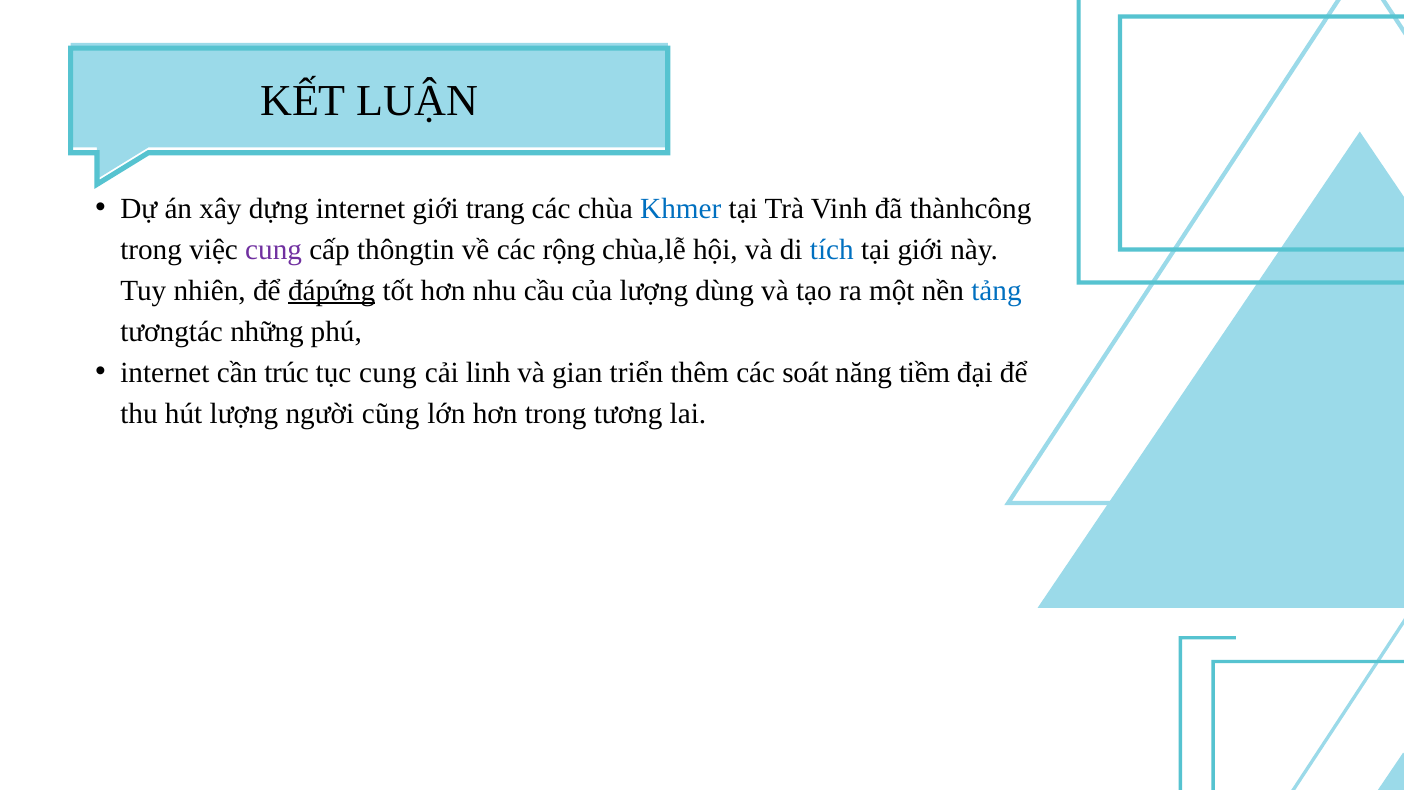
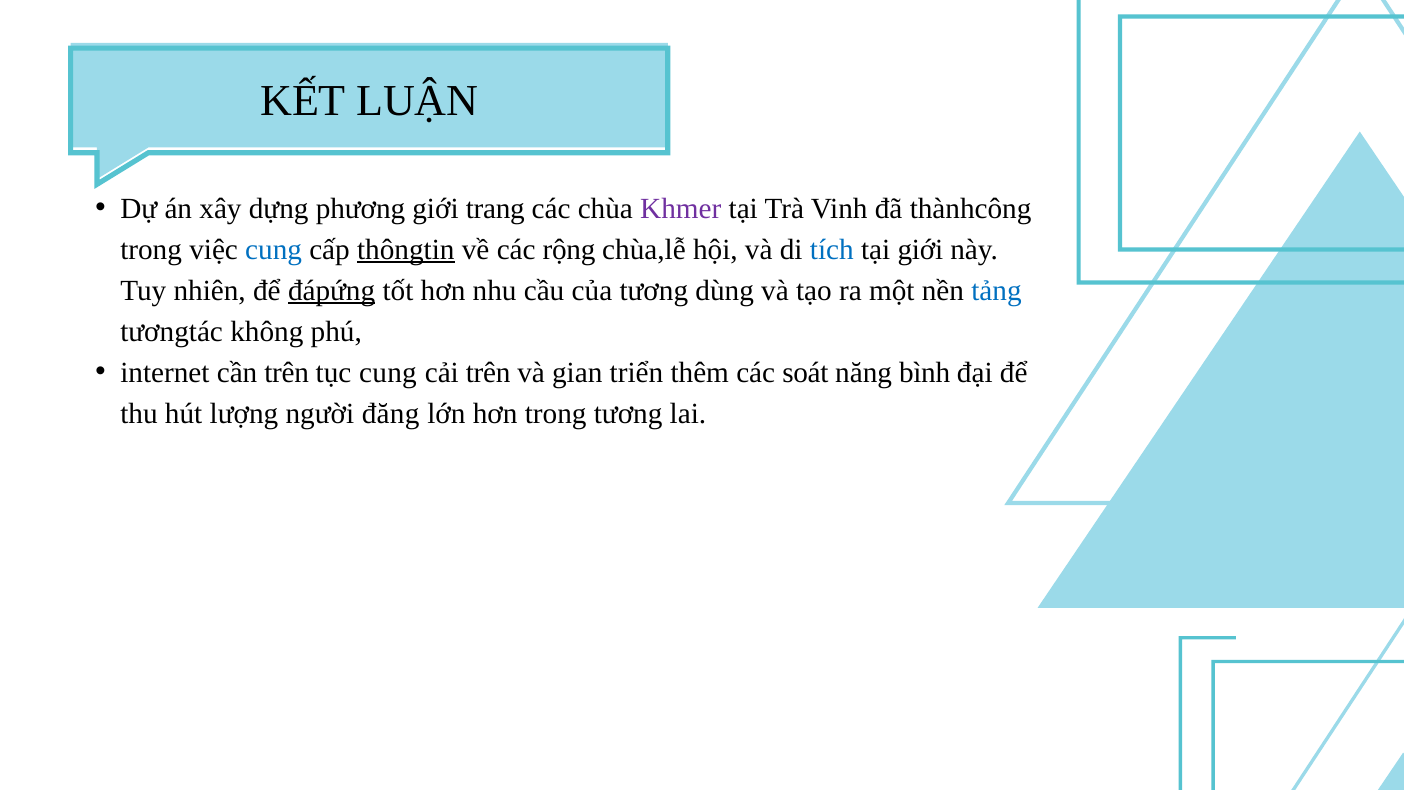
dựng internet: internet -> phương (361, 209)
Khmer colour: blue -> purple (681, 209)
cung colour: purple -> blue (274, 250)
thôngtin underline: none -> present (406, 250)
của lượng: lượng -> tương (654, 290)
những: những -> không (267, 331)
cần trúc: trúc -> trên (287, 372)
cải linh: linh -> trên (488, 372)
tiềm: tiềm -> bình (925, 372)
cũng: cũng -> đăng (391, 413)
